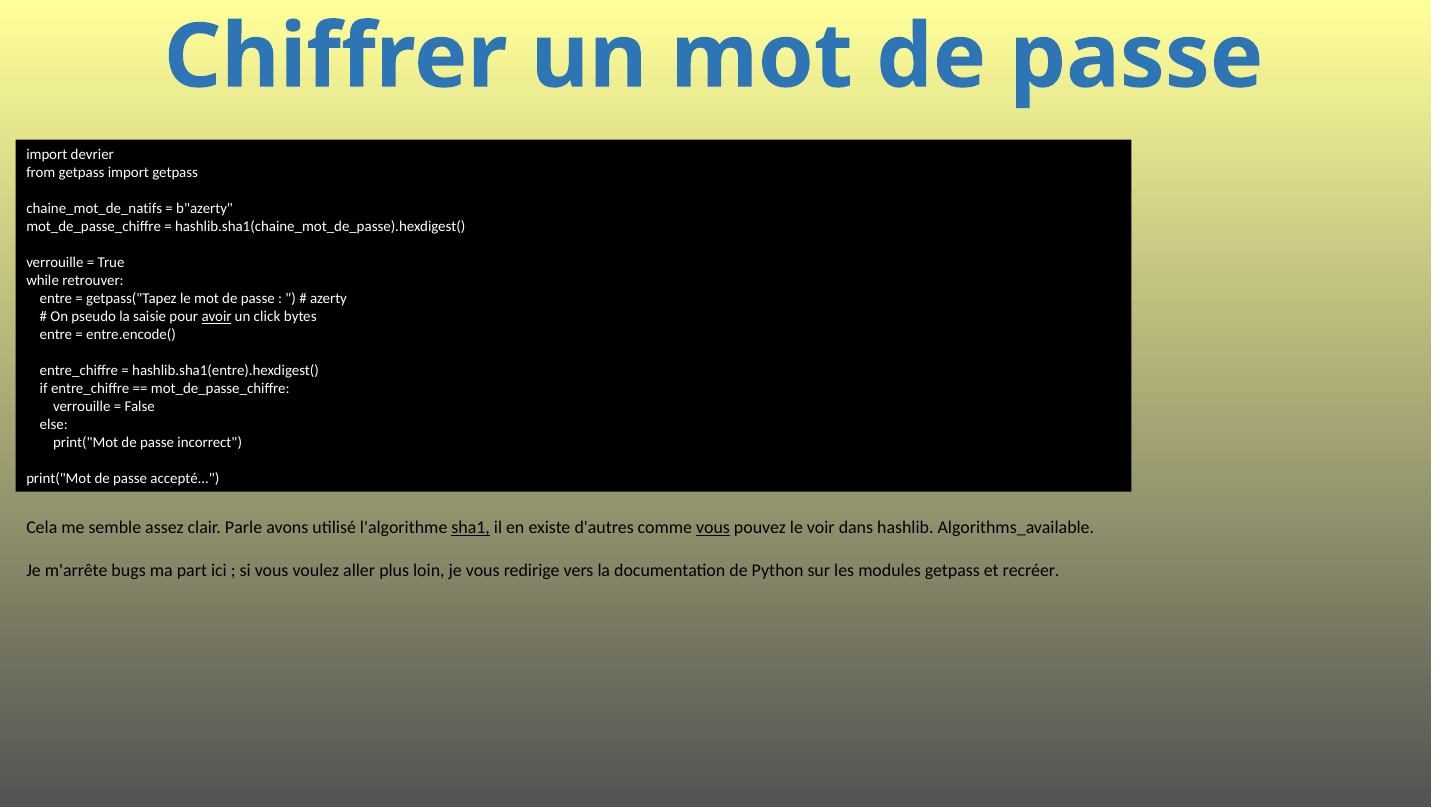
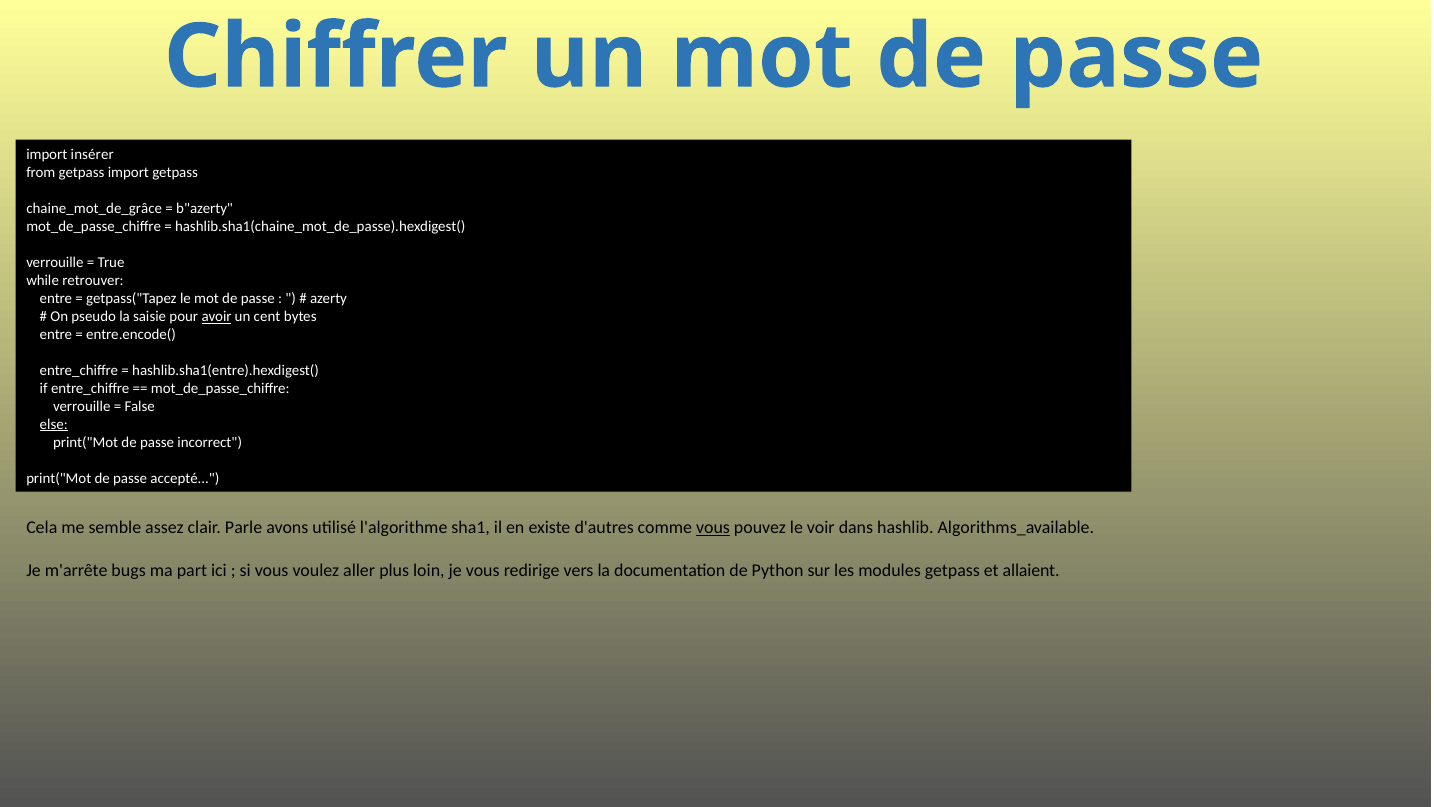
devrier: devrier -> insérer (92, 155)
chaine_mot_de_natifs: chaine_mot_de_natifs -> chaine_mot_de_grâce (94, 209)
click: click -> cent (267, 317)
else underline: none -> present (54, 424)
sha1 underline: present -> none (471, 528)
recréer: recréer -> allaient (1031, 571)
